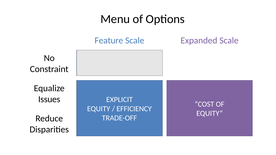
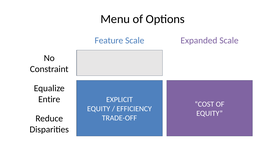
Issues: Issues -> Entire (49, 99)
